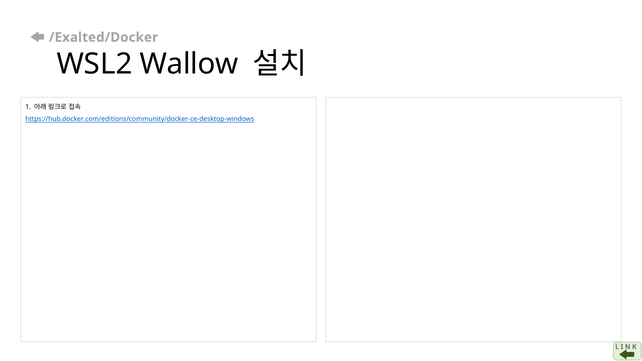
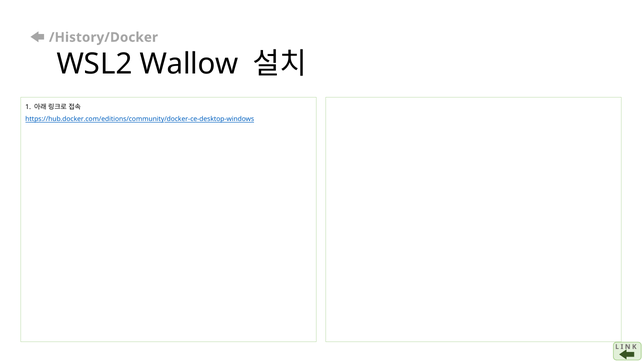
/Exalted/Docker: /Exalted/Docker -> /History/Docker (103, 37)
